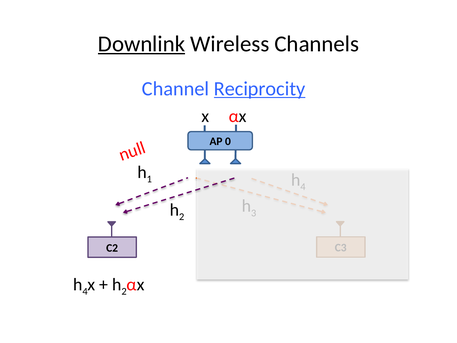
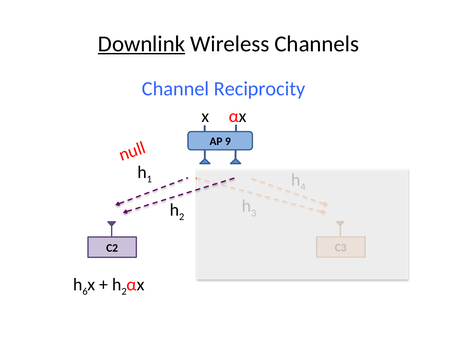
Reciprocity underline: present -> none (260, 89)
0: 0 -> 9 (228, 141)
4: 4 -> 6 (85, 291)
